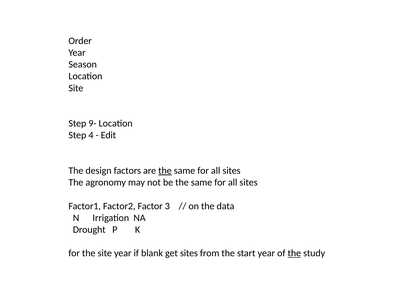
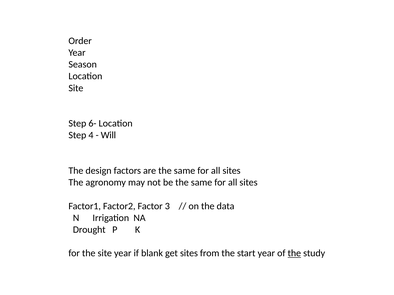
9-: 9- -> 6- (92, 124)
Edit: Edit -> Will (108, 135)
the underline: present -> none (165, 171)
